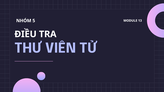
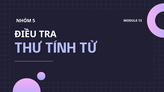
VIÊN: VIÊN -> TÍNH (61, 48)
